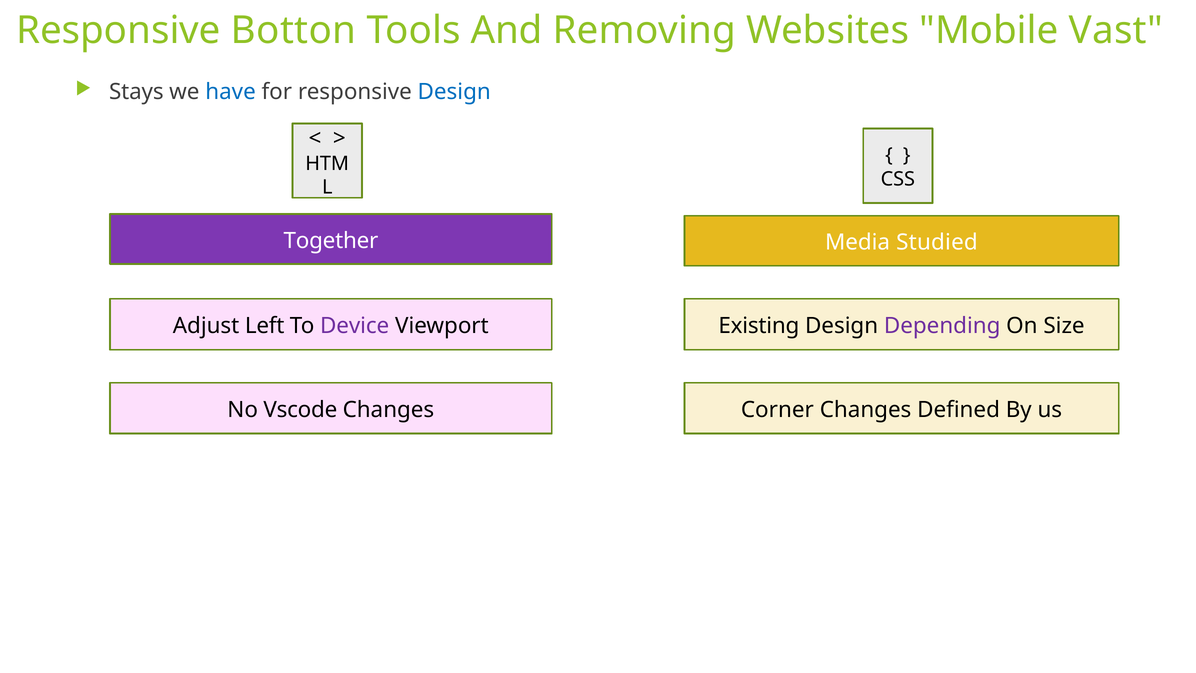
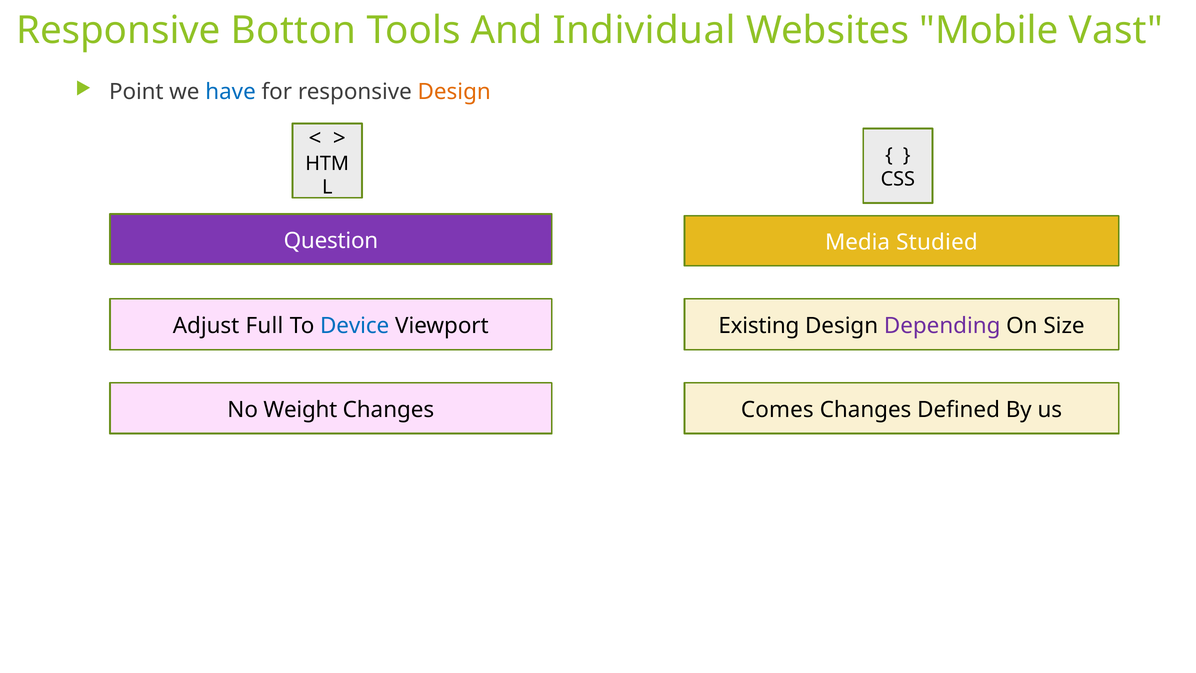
Removing: Removing -> Individual (644, 30)
Stays: Stays -> Point (136, 92)
Design colour: blue -> orange (454, 92)
Together: Together -> Question (331, 241)
Left: Left -> Full (264, 326)
Device colour: purple -> blue (355, 326)
Vscode: Vscode -> Weight (300, 410)
Corner: Corner -> Comes (777, 410)
